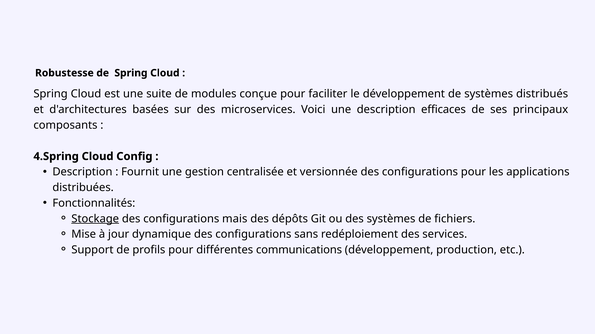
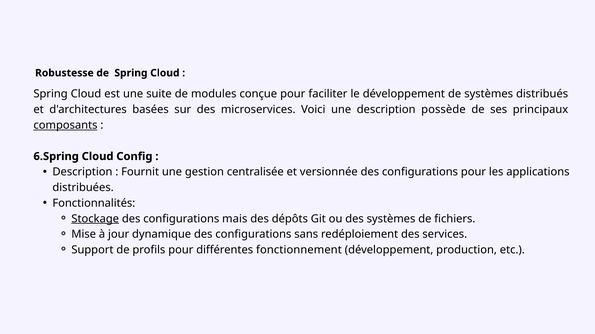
efficaces: efficaces -> possède (443, 110)
composants underline: none -> present (65, 125)
4.Spring: 4.Spring -> 6.Spring (56, 157)
communications: communications -> fonctionnement (299, 250)
